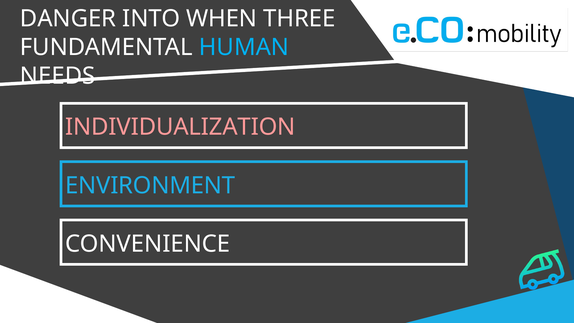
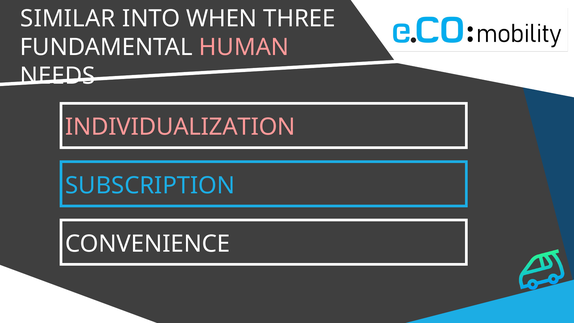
DANGER: DANGER -> SIMILAR (68, 18)
HUMAN colour: light blue -> pink (244, 47)
ENVIRONMENT: ENVIRONMENT -> SUBSCRIPTION (150, 185)
